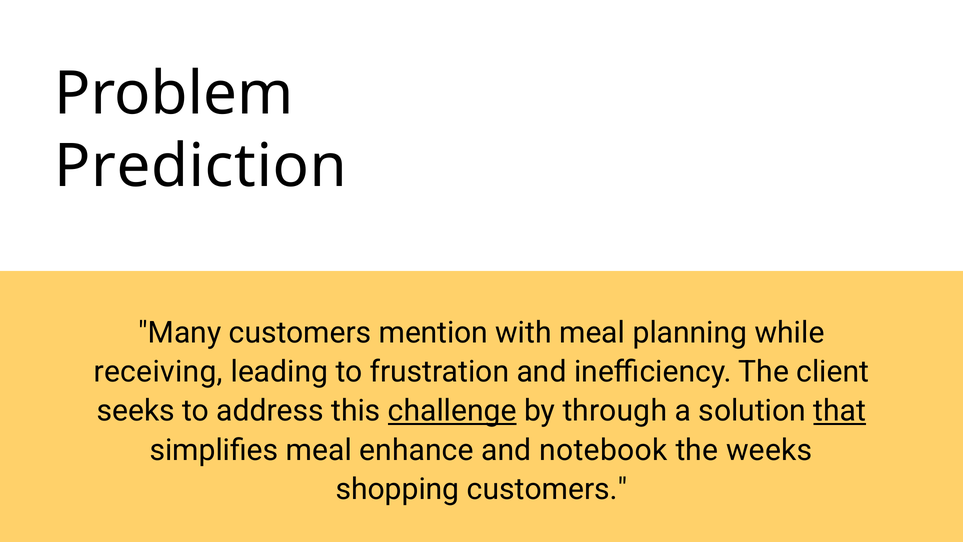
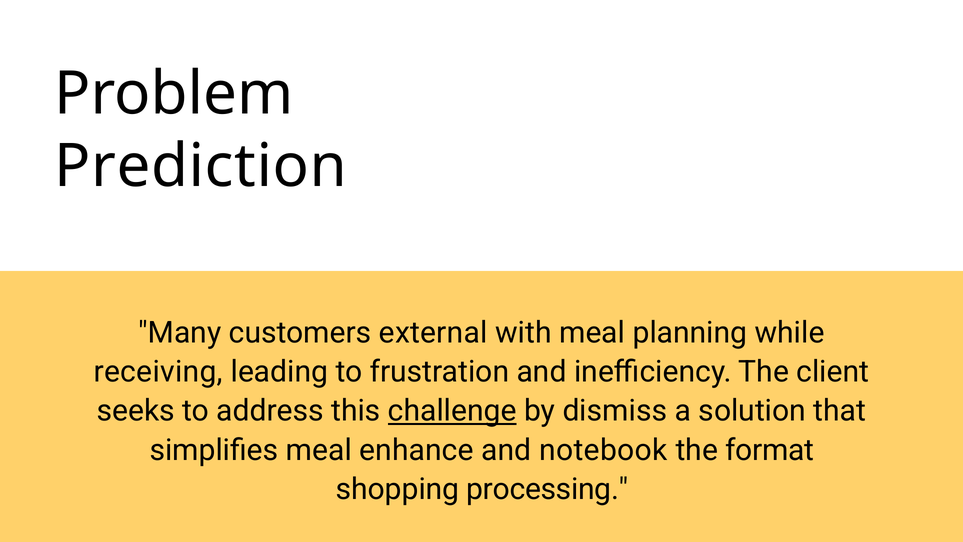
mention: mention -> external (433, 333)
through: through -> dismiss (615, 411)
that underline: present -> none (840, 411)
weeks: weeks -> format (770, 450)
shopping customers: customers -> processing (547, 489)
